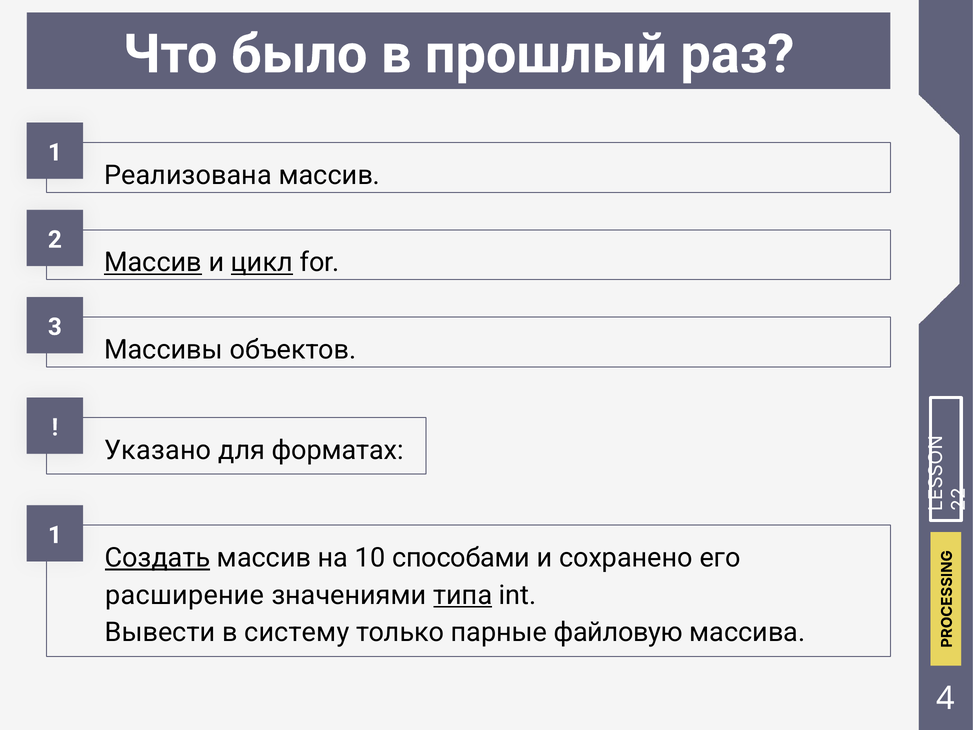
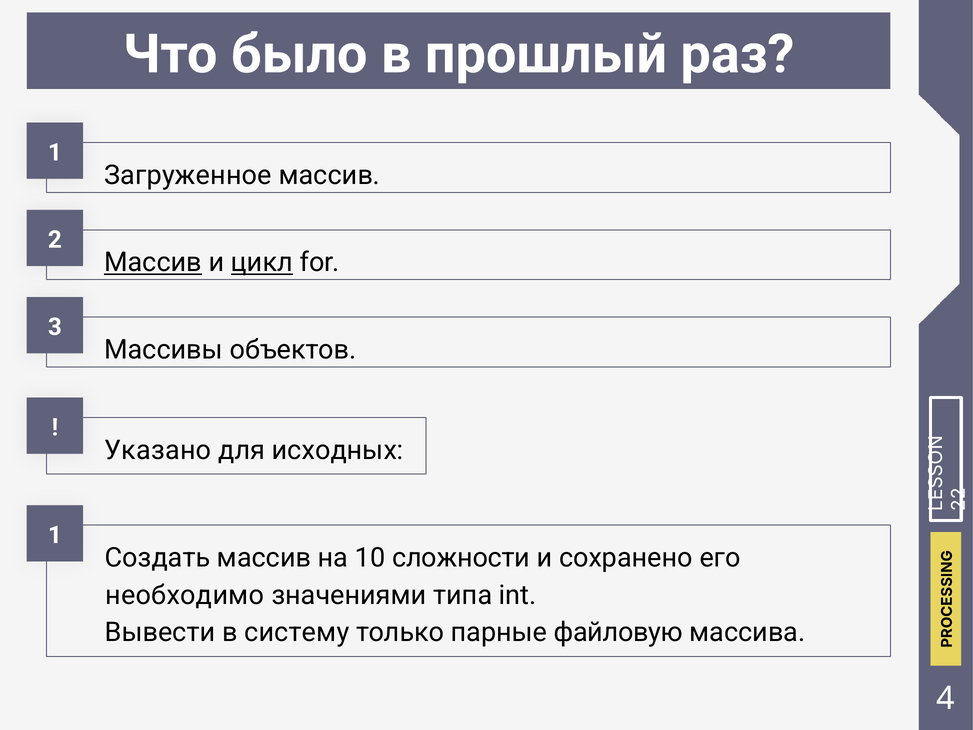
Реализована: Реализована -> Загруженное (188, 175)
форматах: форматах -> исходных (338, 450)
Создать underline: present -> none (158, 558)
способами: способами -> сложности (461, 558)
расширение: расширение -> необходимо (185, 595)
типа underline: present -> none (463, 595)
